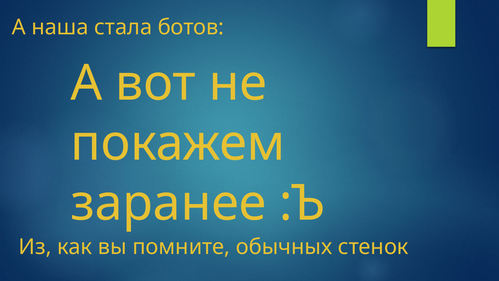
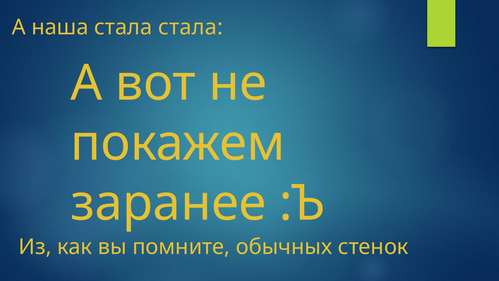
стала ботов: ботов -> стала (191, 27)
